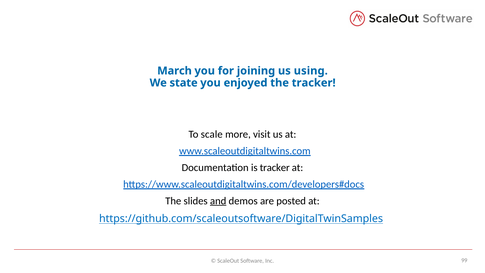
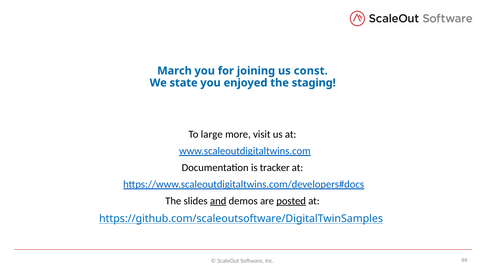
using: using -> const (311, 71)
the tracker: tracker -> staging (314, 83)
scale: scale -> large (212, 134)
posted underline: none -> present (291, 201)
